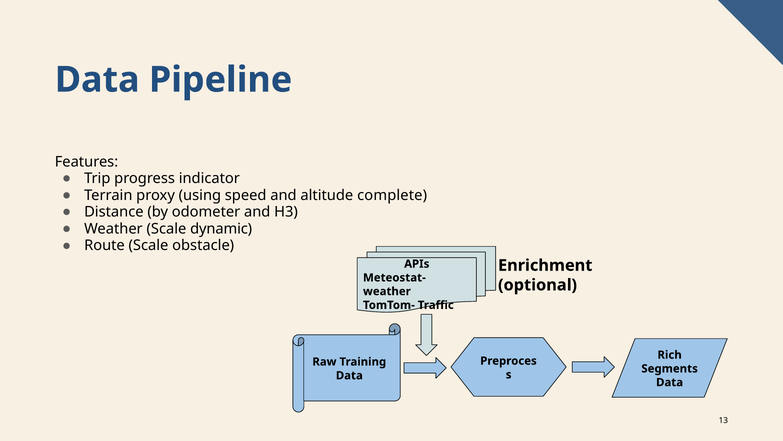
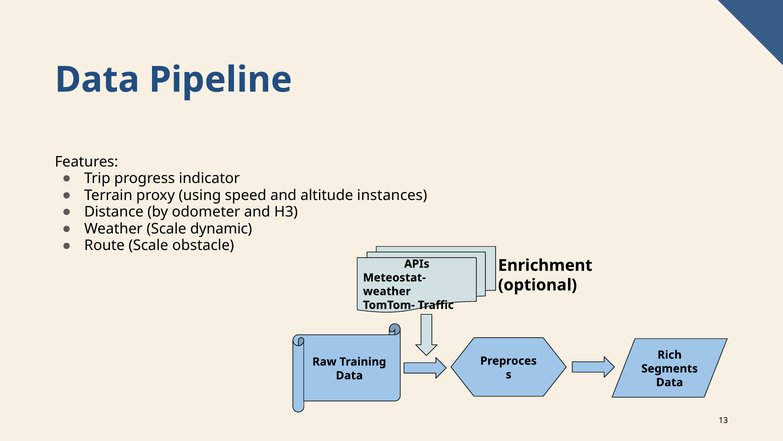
complete: complete -> instances (392, 195)
